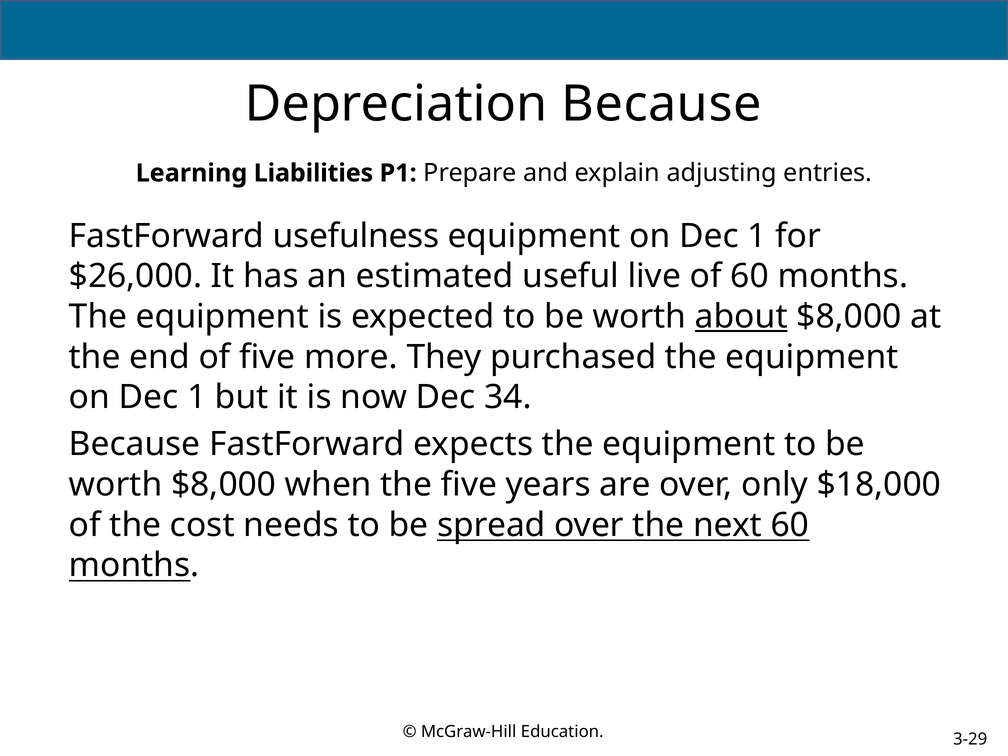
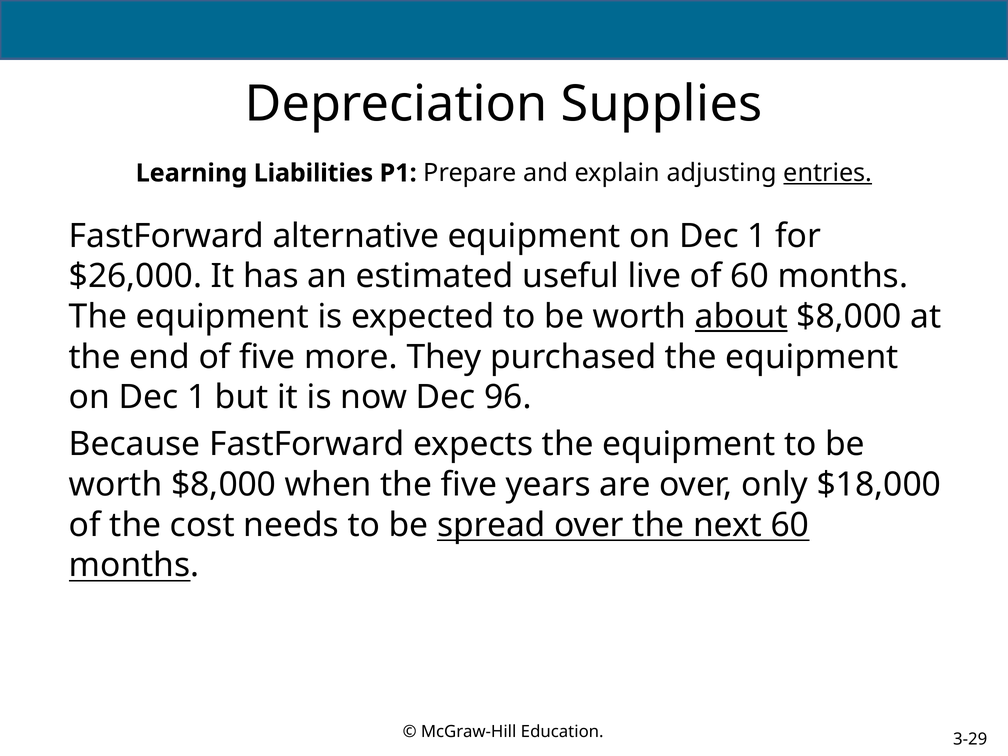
Depreciation Because: Because -> Supplies (662, 104)
entries underline: none -> present (828, 173)
usefulness: usefulness -> alternative (356, 236)
34: 34 -> 96 (508, 397)
